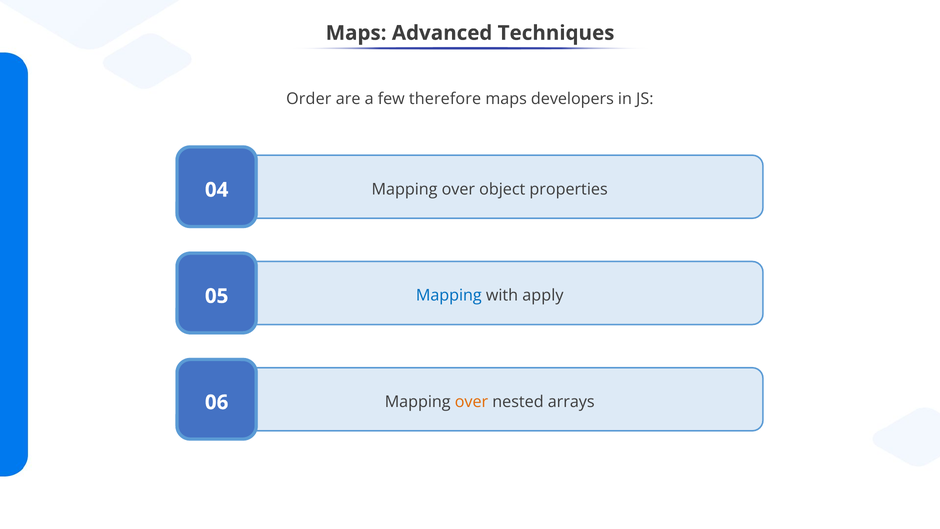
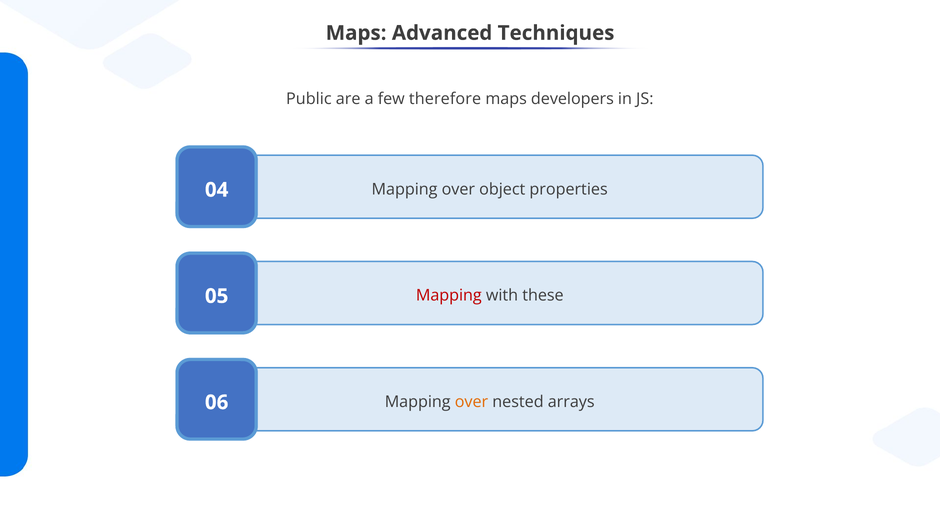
Order: Order -> Public (309, 99)
Mapping colour: blue -> red (449, 295)
apply: apply -> these (543, 295)
